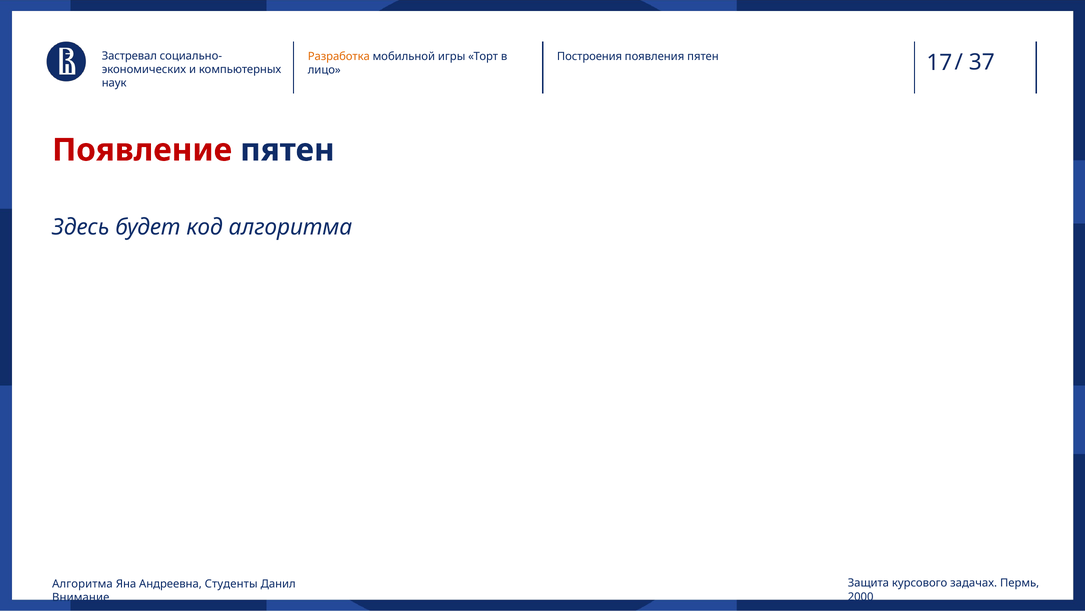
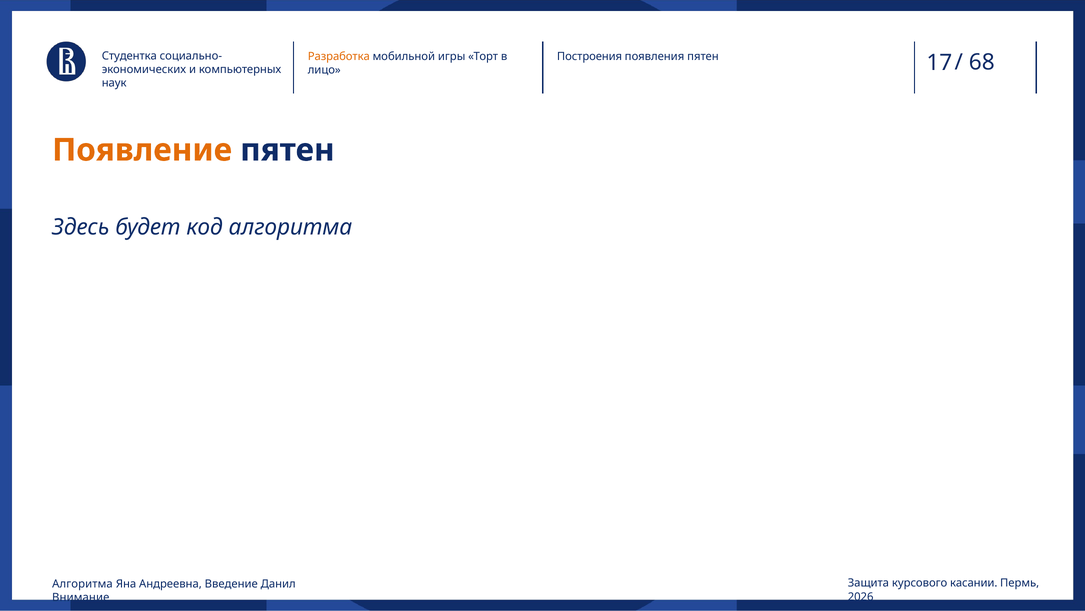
Застревал: Застревал -> Студентка (129, 56)
37: 37 -> 68 (982, 62)
Появление colour: red -> orange (142, 150)
задачах: задачах -> касании (974, 583)
Студенты: Студенты -> Введение (231, 583)
2000: 2000 -> 2026 (861, 596)
